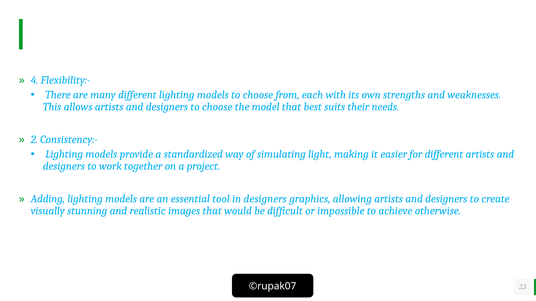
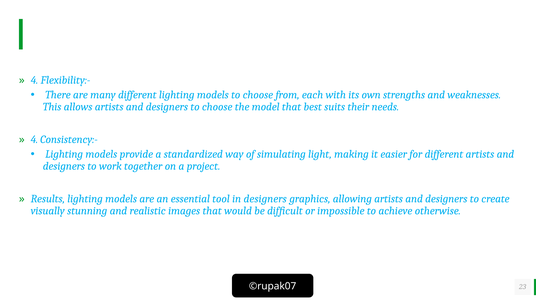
2: 2 -> 4 (34, 140)
Adding: Adding -> Results (48, 199)
